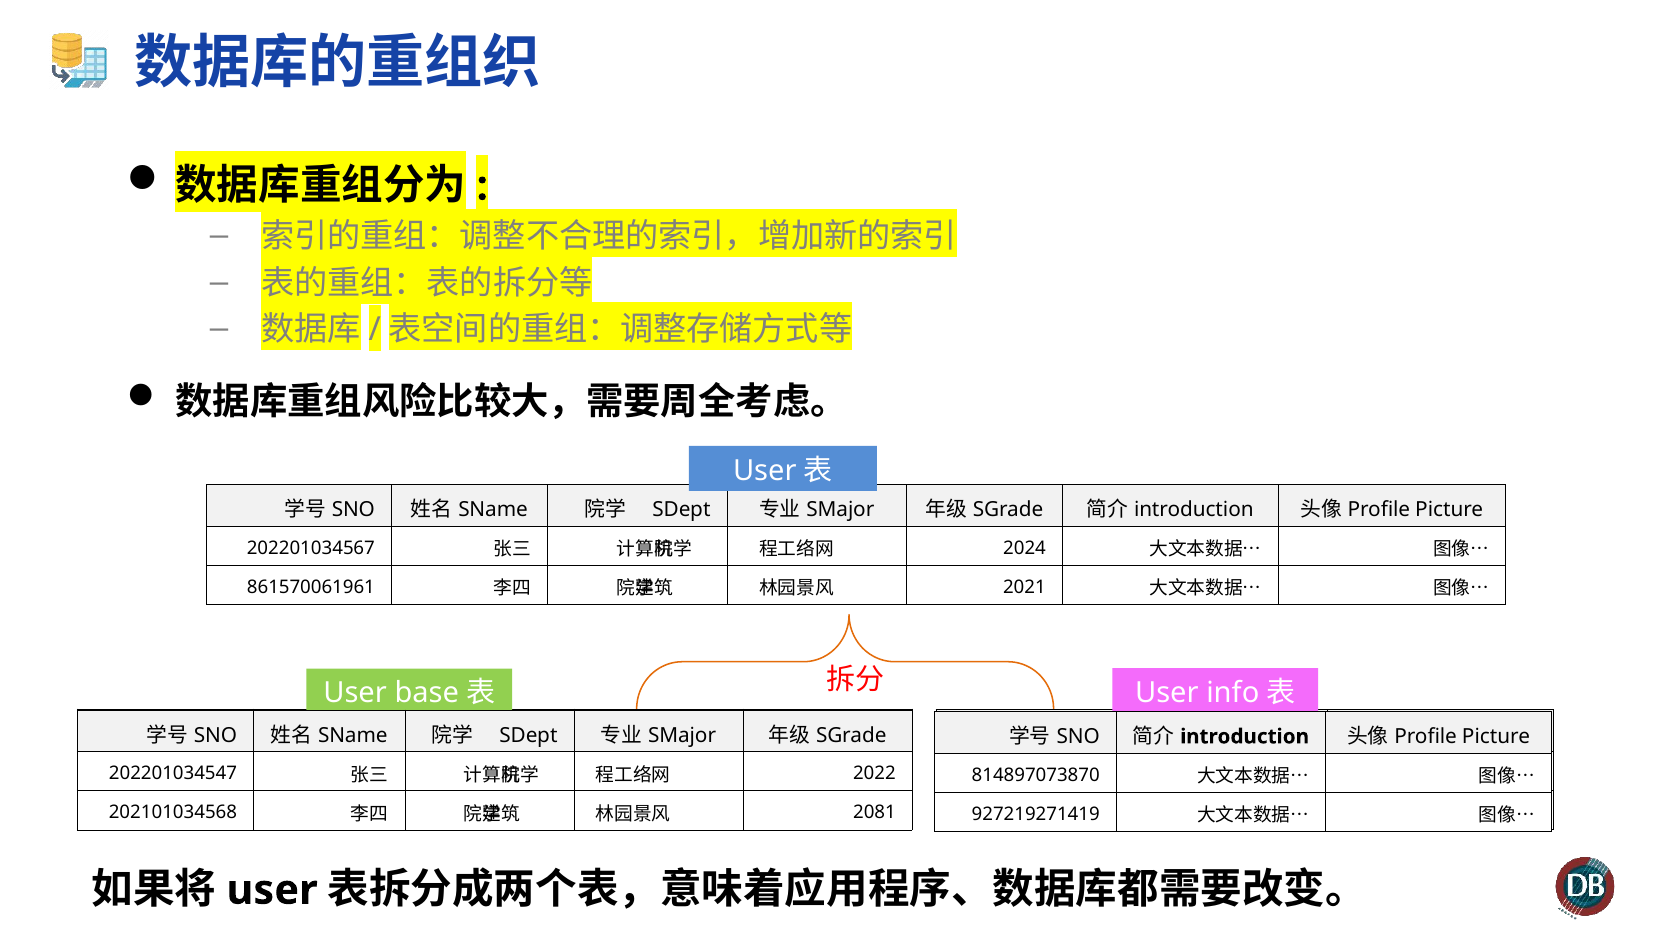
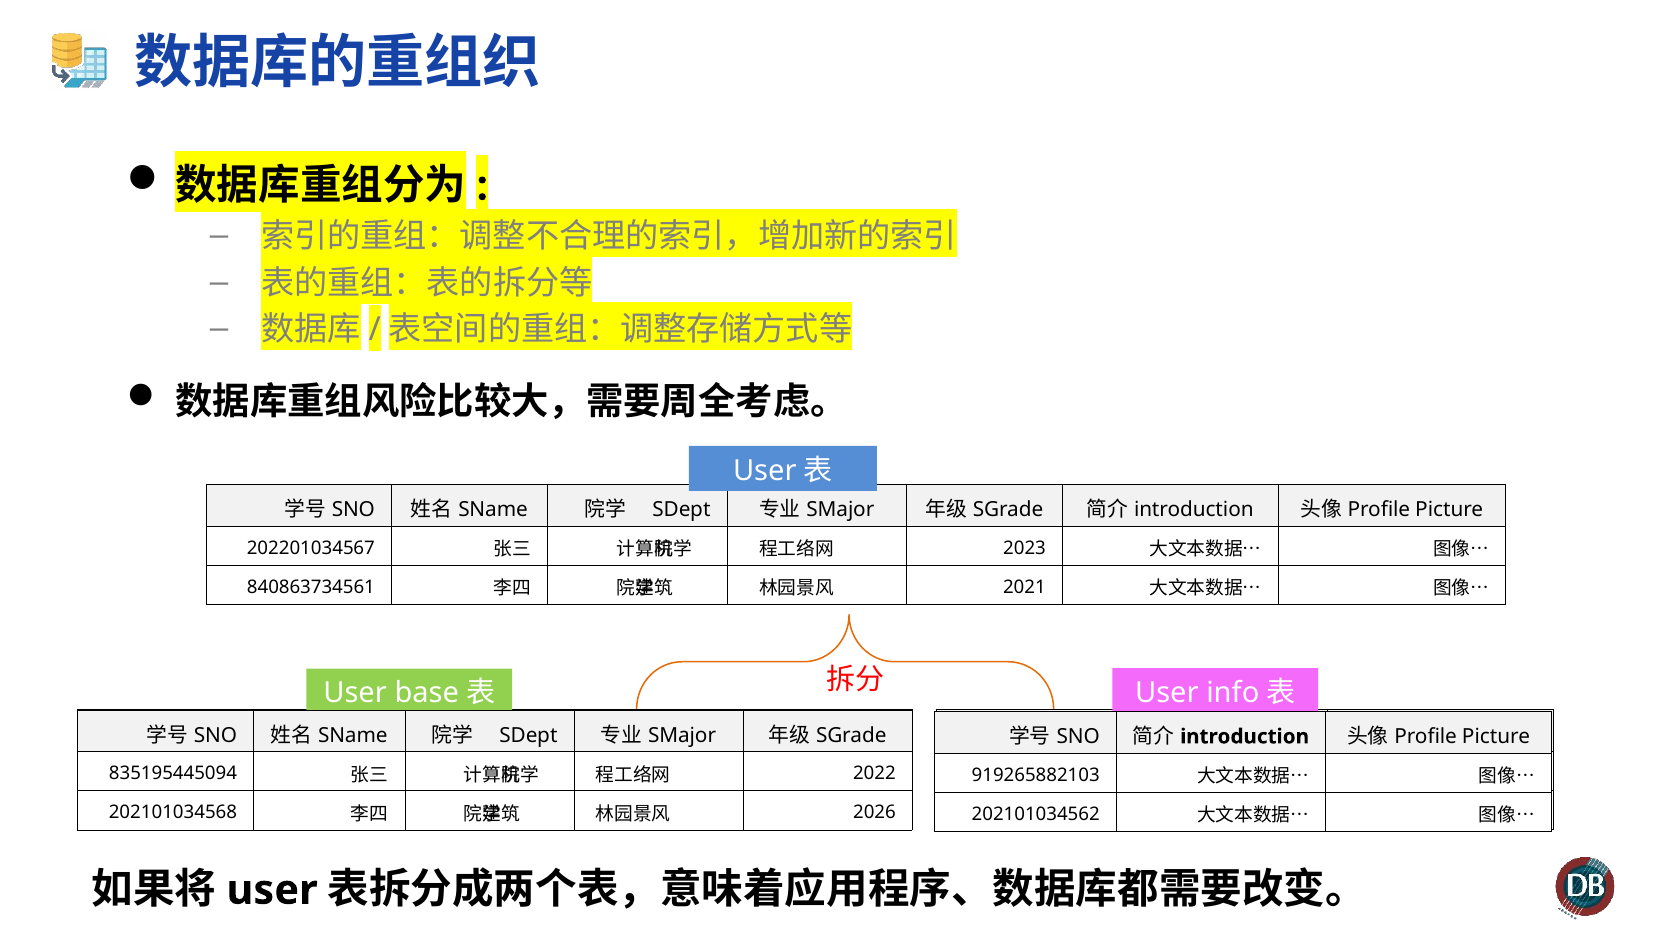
2024: 2024 -> 2023 (1025, 548)
861570061961: 861570061961 -> 840863734561 (311, 587)
202201034547: 202201034547 -> 835195445094 (173, 773)
814897073870: 814897073870 -> 919265882103 (1036, 775)
2081: 2081 -> 2026 (874, 812)
927219271419: 927219271419 -> 202101034562 (1036, 814)
